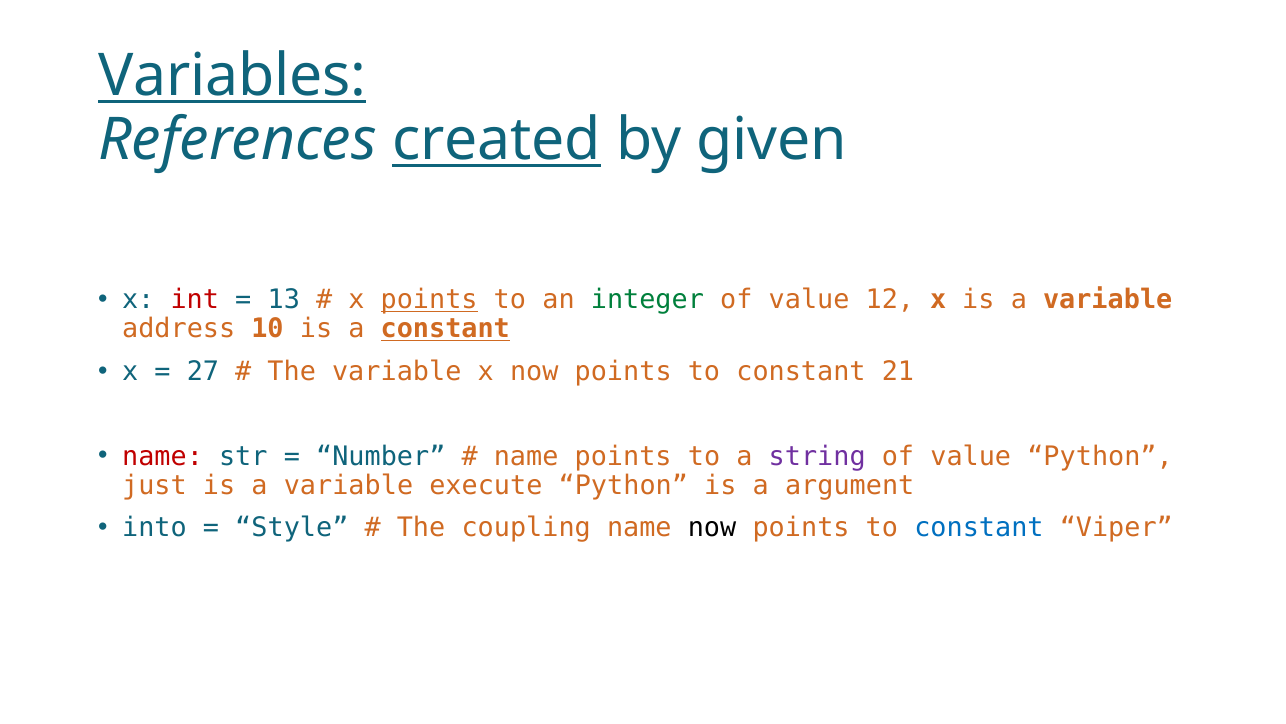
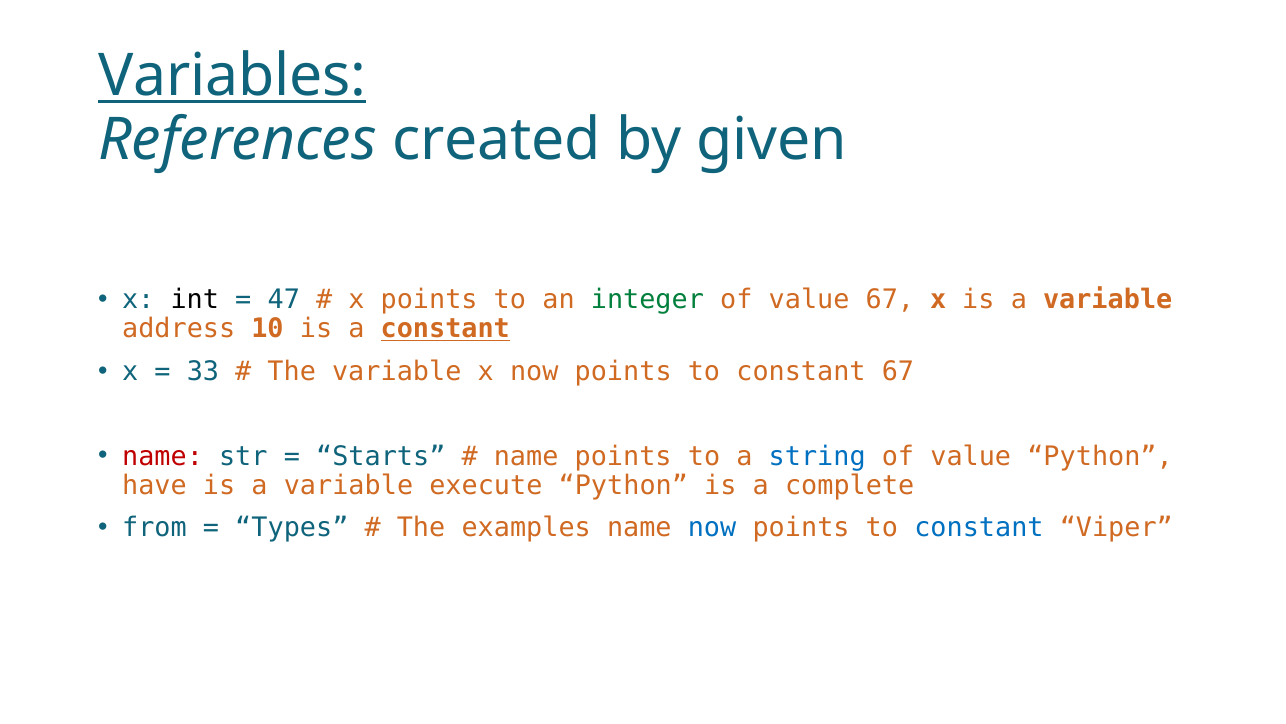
created underline: present -> none (497, 140)
int colour: red -> black (195, 300)
13: 13 -> 47 (284, 300)
points underline: present -> none (429, 300)
value 12: 12 -> 67 (890, 300)
27: 27 -> 33 (203, 371)
constant 21: 21 -> 67 (898, 371)
Number: Number -> Starts (381, 456)
string colour: purple -> blue (817, 456)
just: just -> have (154, 485)
argument: argument -> complete (850, 485)
into: into -> from (154, 527)
Style: Style -> Types (292, 527)
coupling: coupling -> examples (526, 527)
now colour: black -> blue (712, 527)
